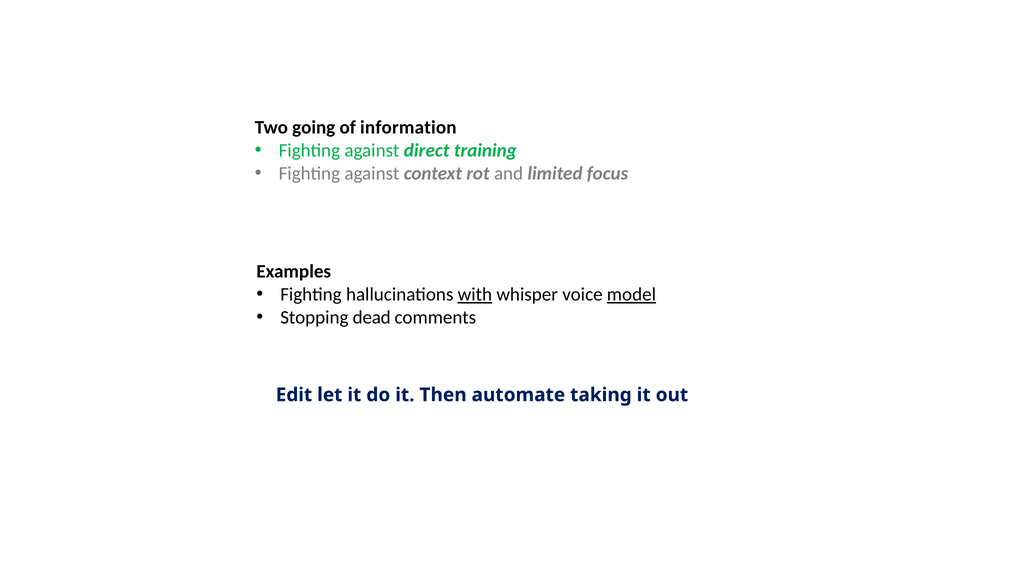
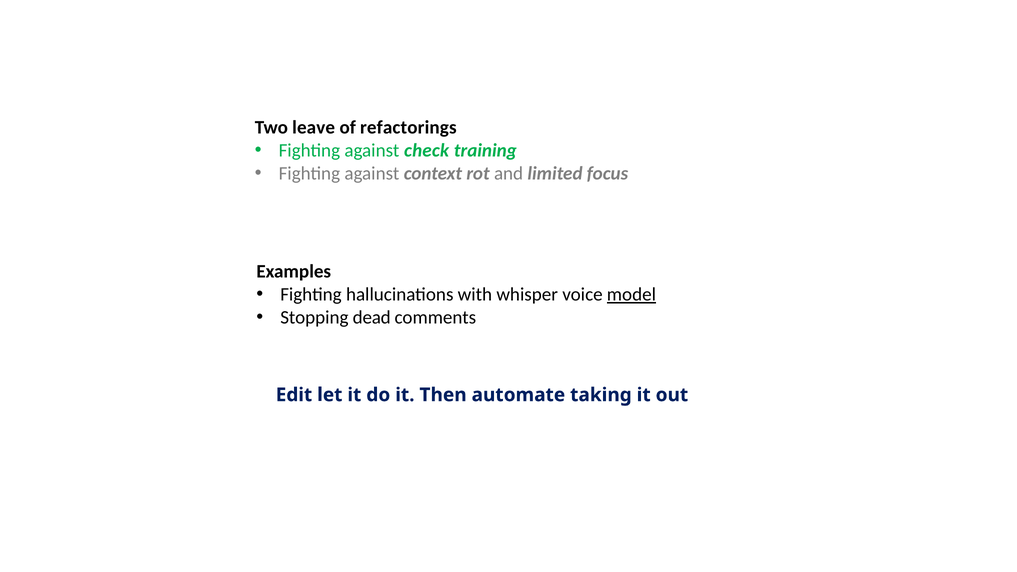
going: going -> leave (314, 128)
information: information -> refactorings (408, 128)
direct: direct -> check (427, 150)
with underline: present -> none (475, 295)
